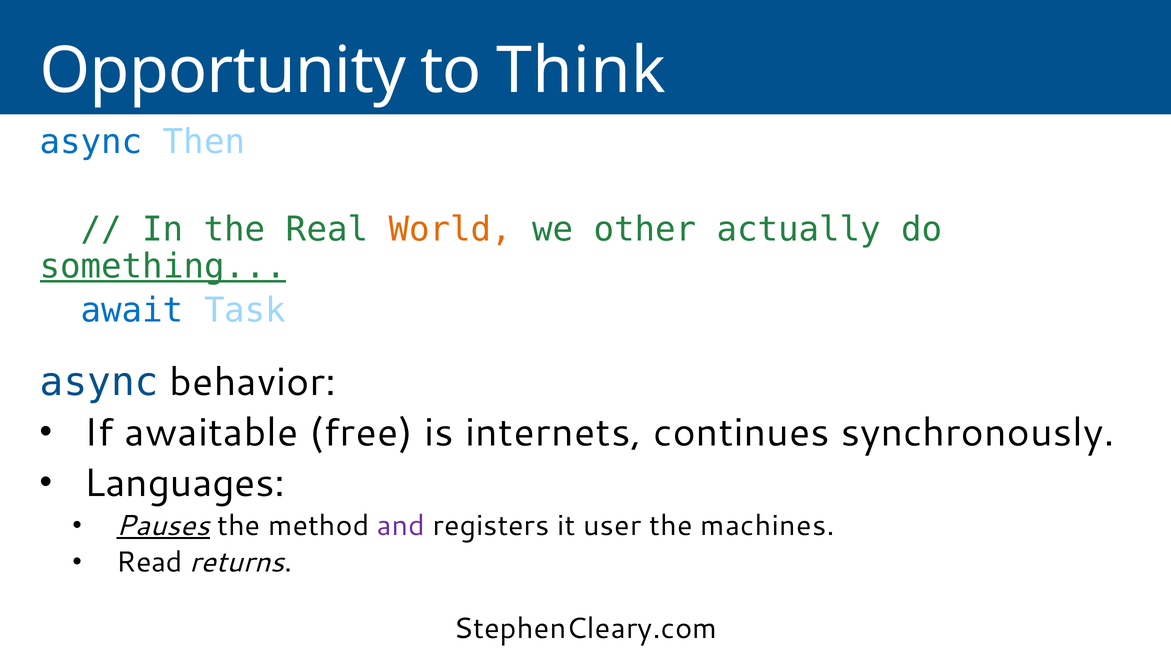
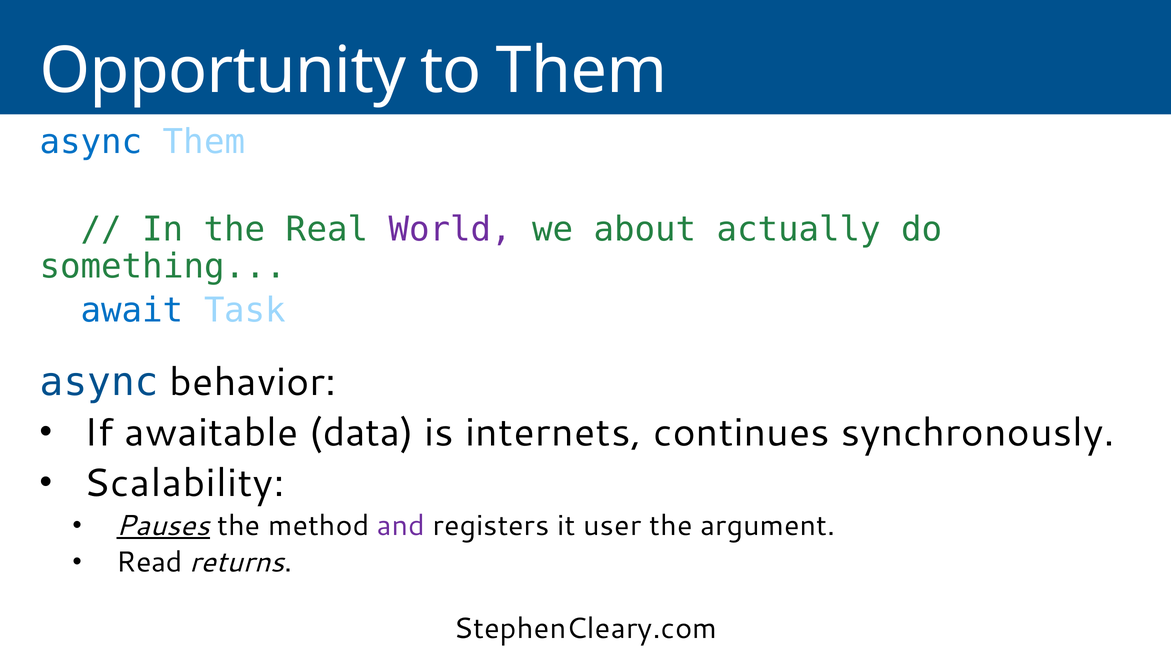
to Think: Think -> Them (581, 71)
async Then: Then -> Them (204, 142)
World colour: orange -> purple (450, 230)
other: other -> about (645, 230)
something underline: present -> none (163, 266)
free: free -> data (362, 432)
Languages: Languages -> Scalability (184, 483)
machines: machines -> argument (768, 525)
